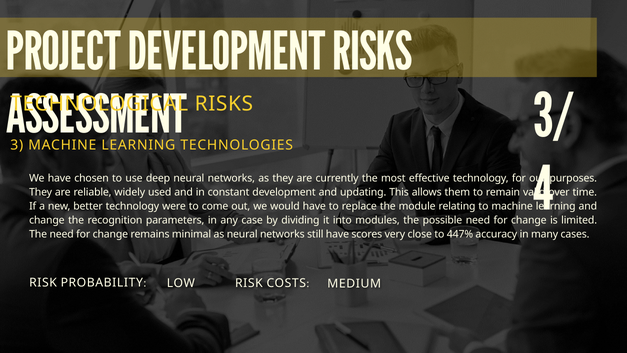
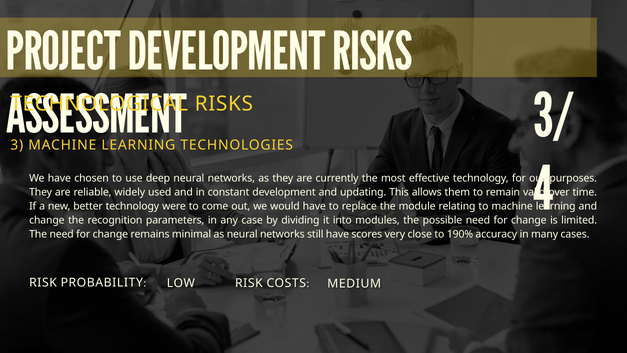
447%: 447% -> 190% (460, 234)
